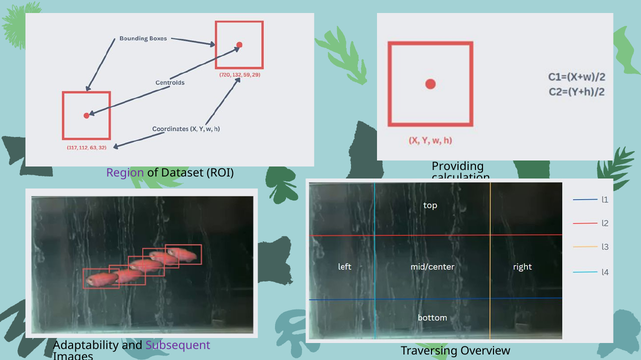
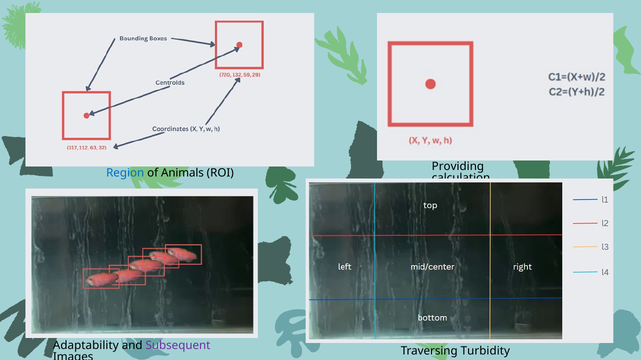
Region colour: purple -> blue (125, 173)
Dataset: Dataset -> Animals (182, 173)
Overview: Overview -> Turbidity (485, 351)
